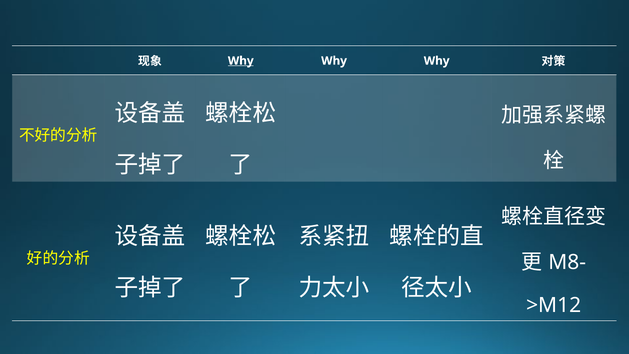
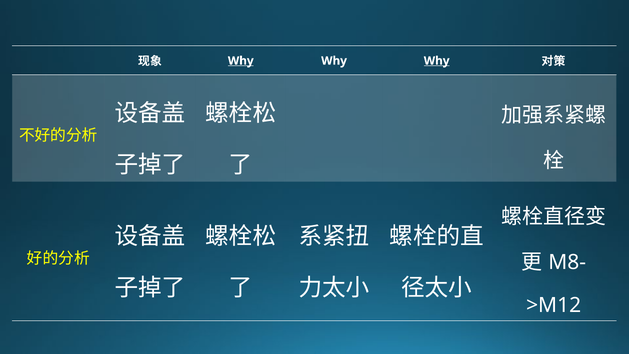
Why underline: none -> present (437, 61)
